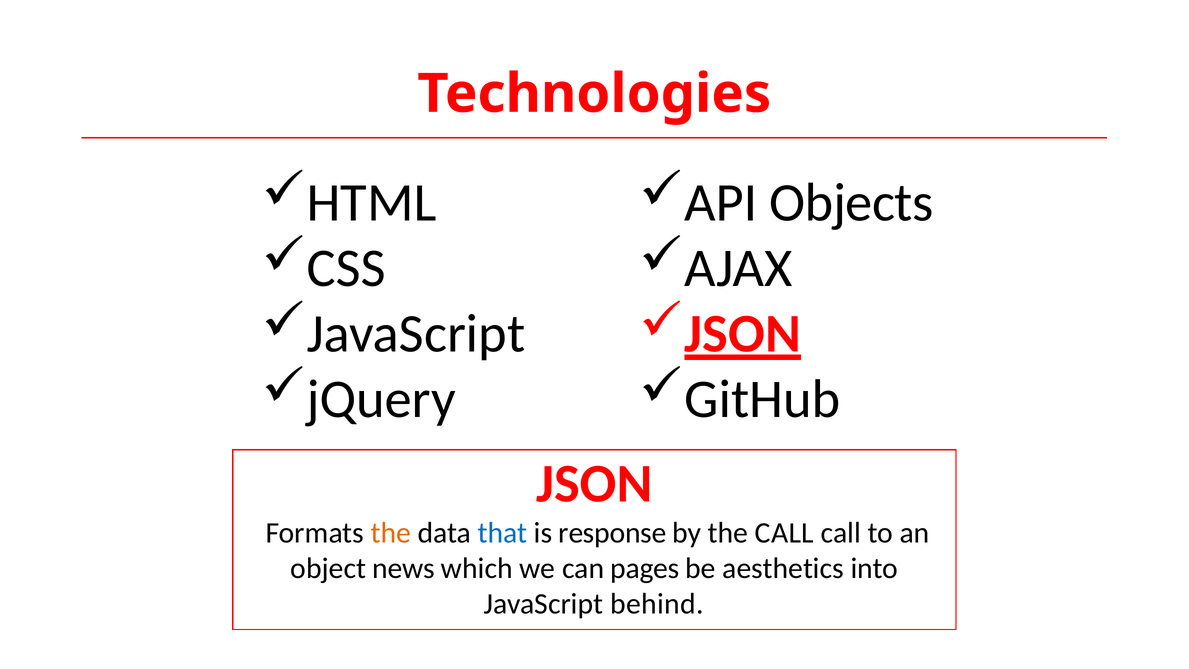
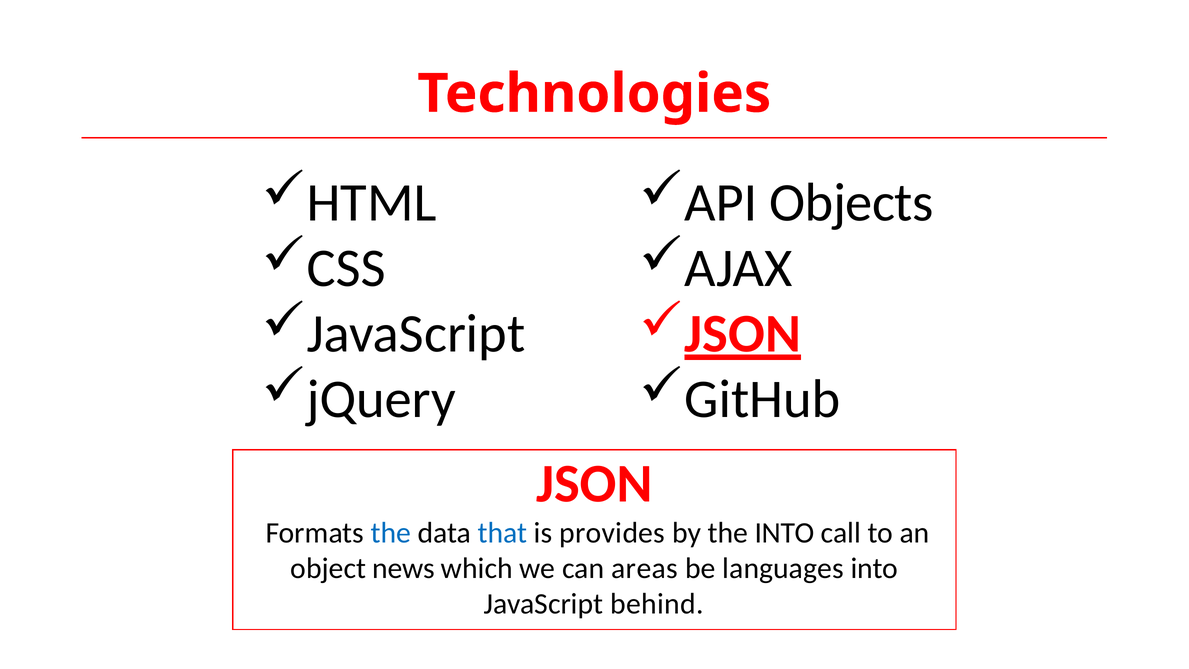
the colour: orange -> blue (391, 533)
response: response -> provides (612, 533)
the CALL: CALL -> INTO (785, 533)
pages: pages -> areas (645, 568)
aesthetics: aesthetics -> languages (783, 568)
